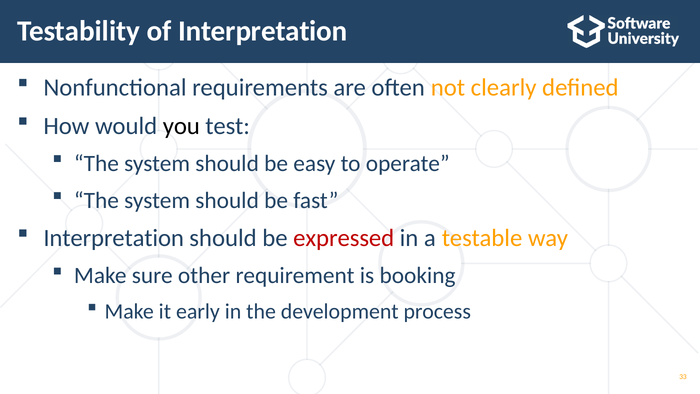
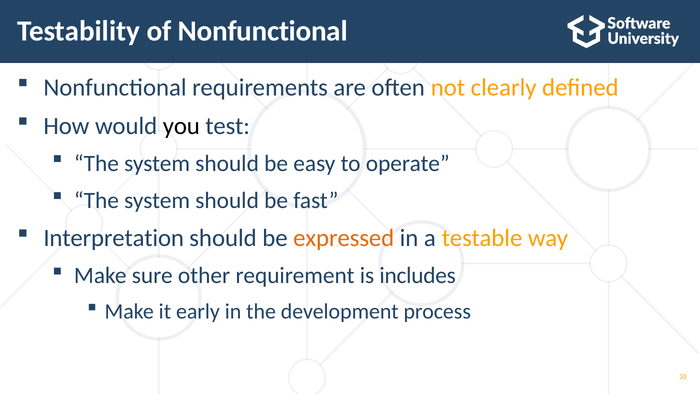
of Interpretation: Interpretation -> Nonfunctional (263, 31)
expressed colour: red -> orange (344, 238)
booking: booking -> includes (418, 276)
